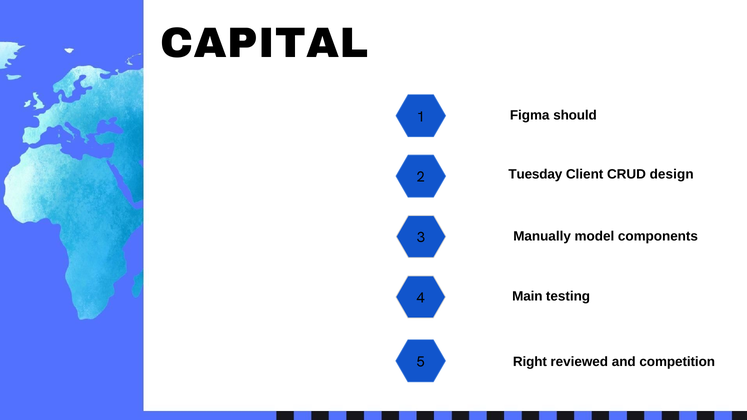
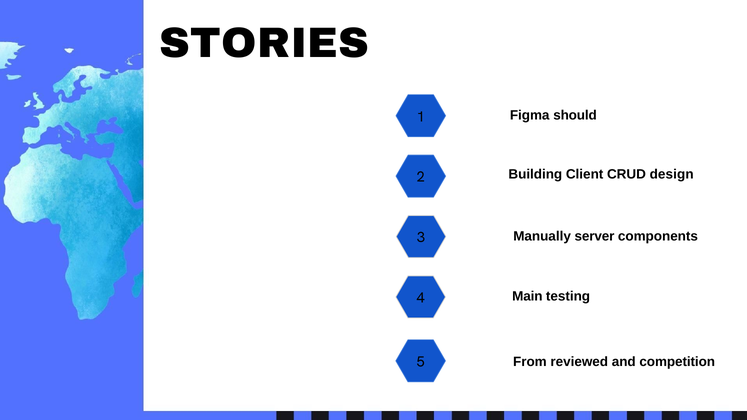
CAPITAL: CAPITAL -> STORIES (264, 43)
Tuesday: Tuesday -> Building (535, 175)
model: model -> server (594, 236)
Right: Right -> From (530, 362)
